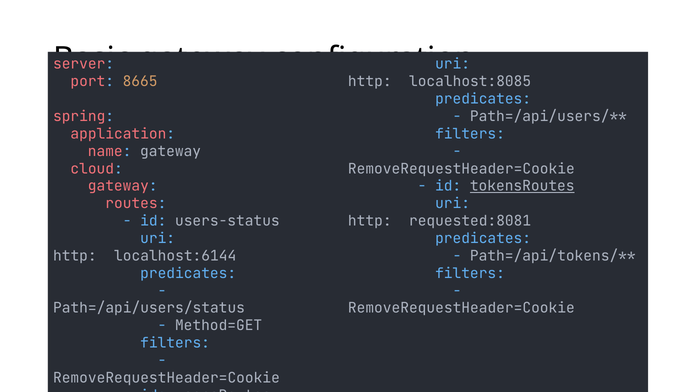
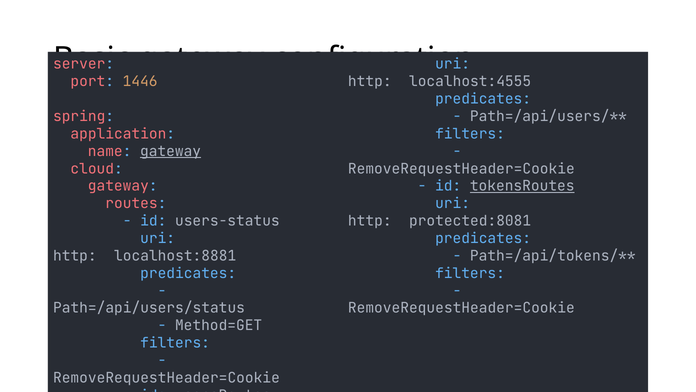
8665: 8665 -> 1446 (140, 81)
http://localhost:8085: http://localhost:8085 -> http://localhost:4555 (440, 81)
gateway underline: none -> present (171, 151)
http://requested:8081: http://requested:8081 -> http://protected:8081 (440, 221)
http://localhost:6144: http://localhost:6144 -> http://localhost:8881 (145, 256)
